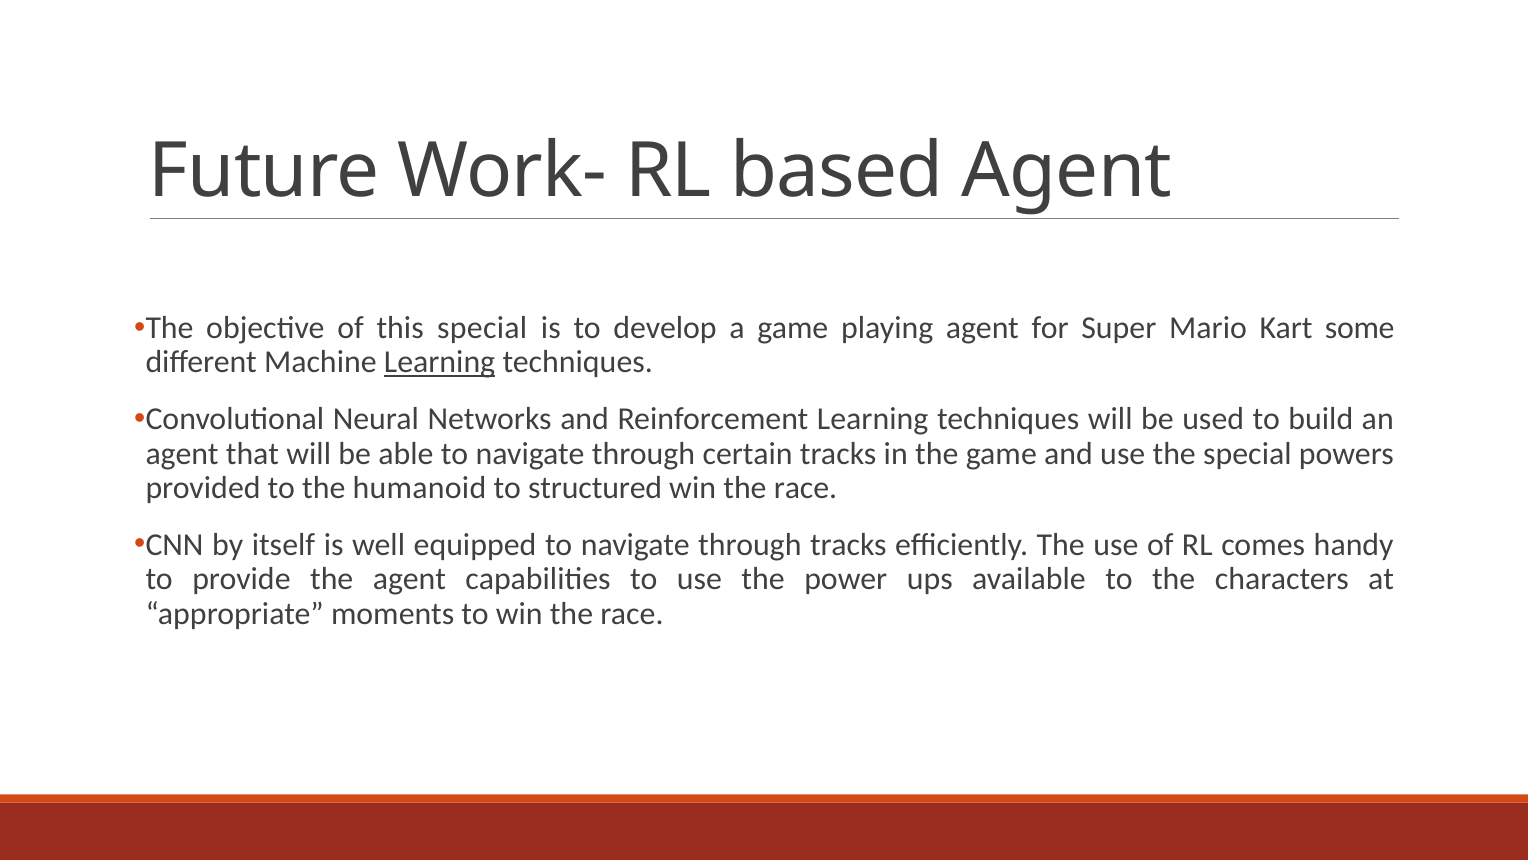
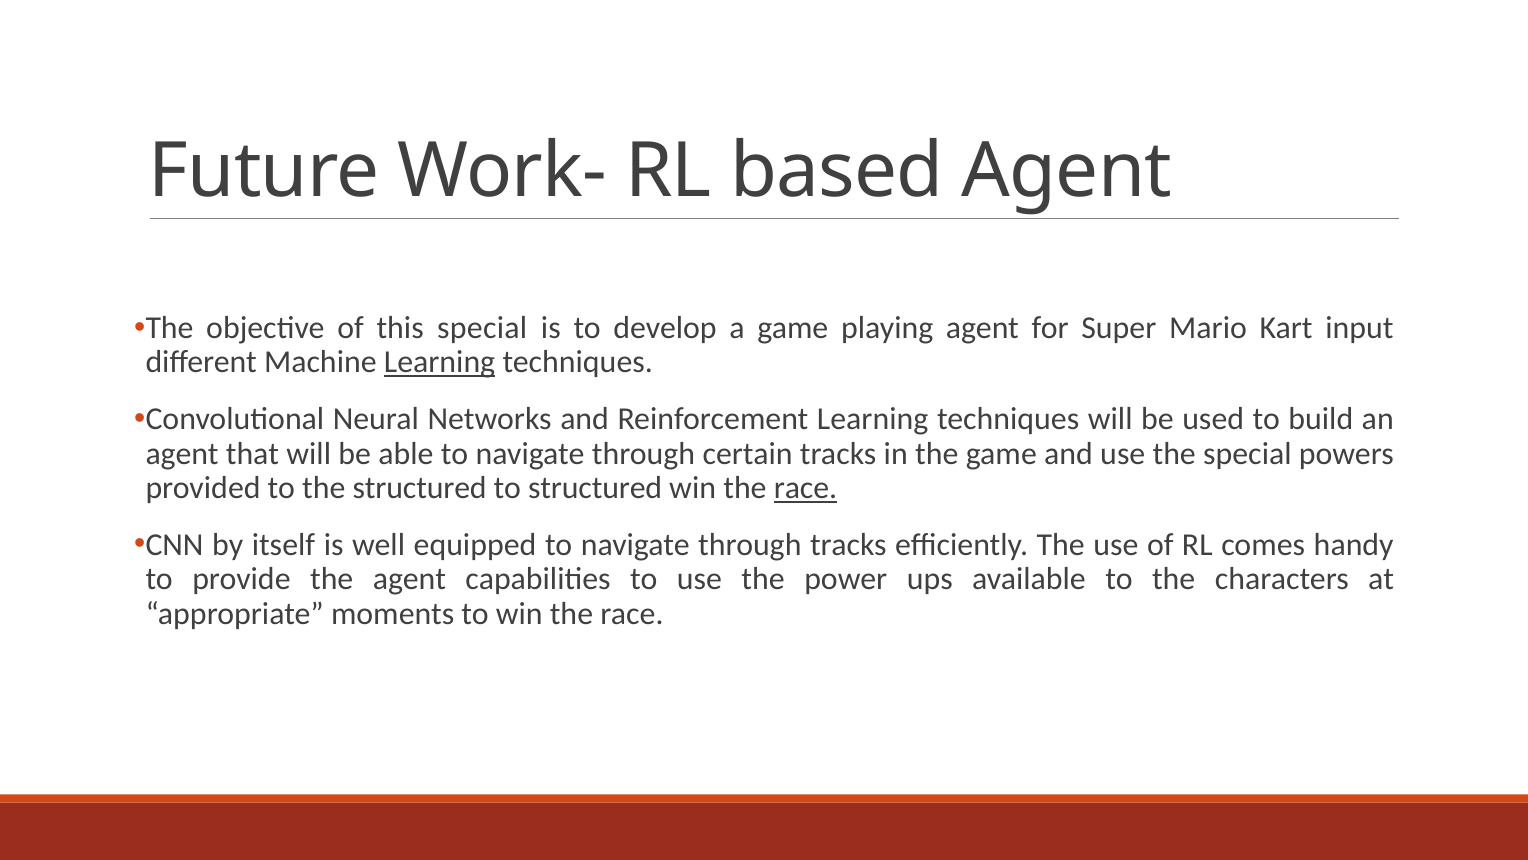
some: some -> input (1359, 328)
the humanoid: humanoid -> structured (420, 488)
race underline: none -> present (805, 488)
